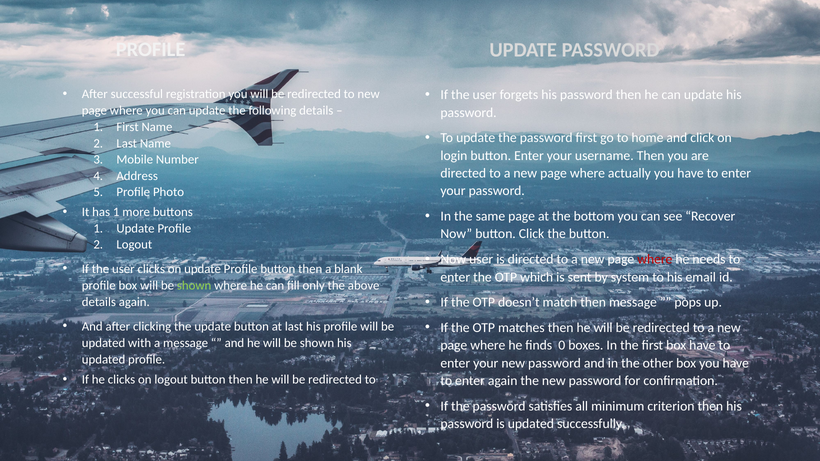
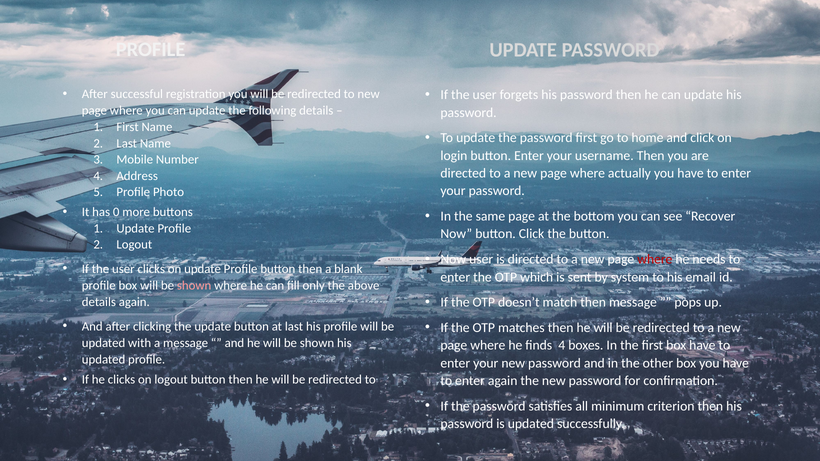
has 1: 1 -> 0 (116, 212)
shown colour: light green -> pink (194, 286)
finds 0: 0 -> 4 (562, 346)
